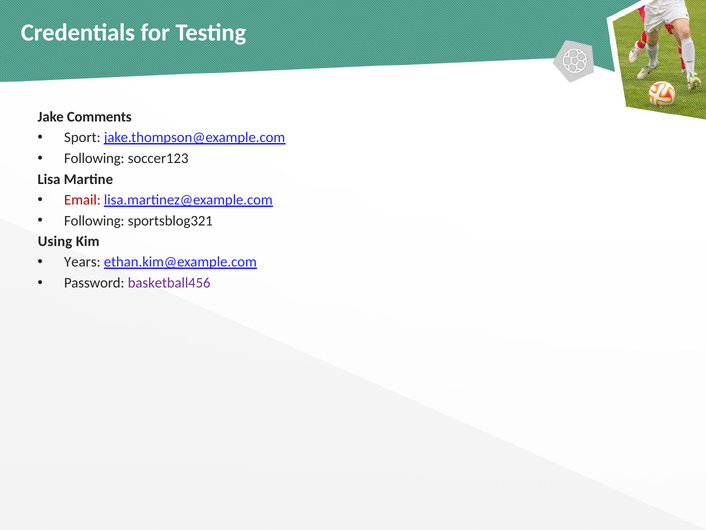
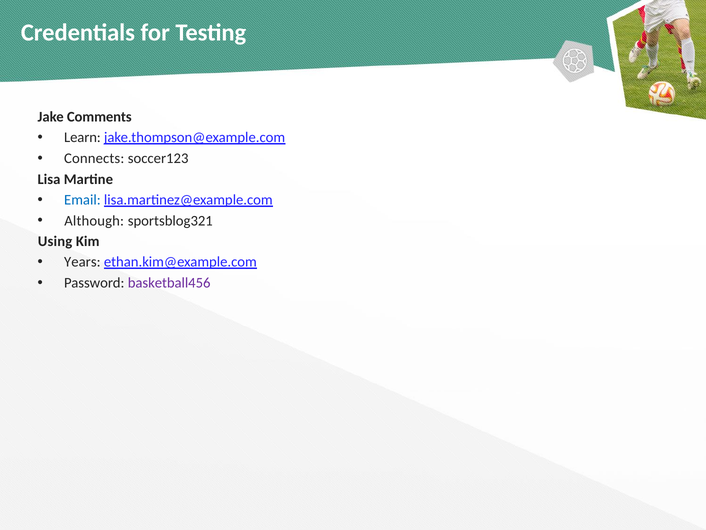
Sport: Sport -> Learn (82, 137)
Following: Following -> Connects (94, 158)
Email colour: red -> blue (82, 200)
Following: Following -> Although (94, 221)
